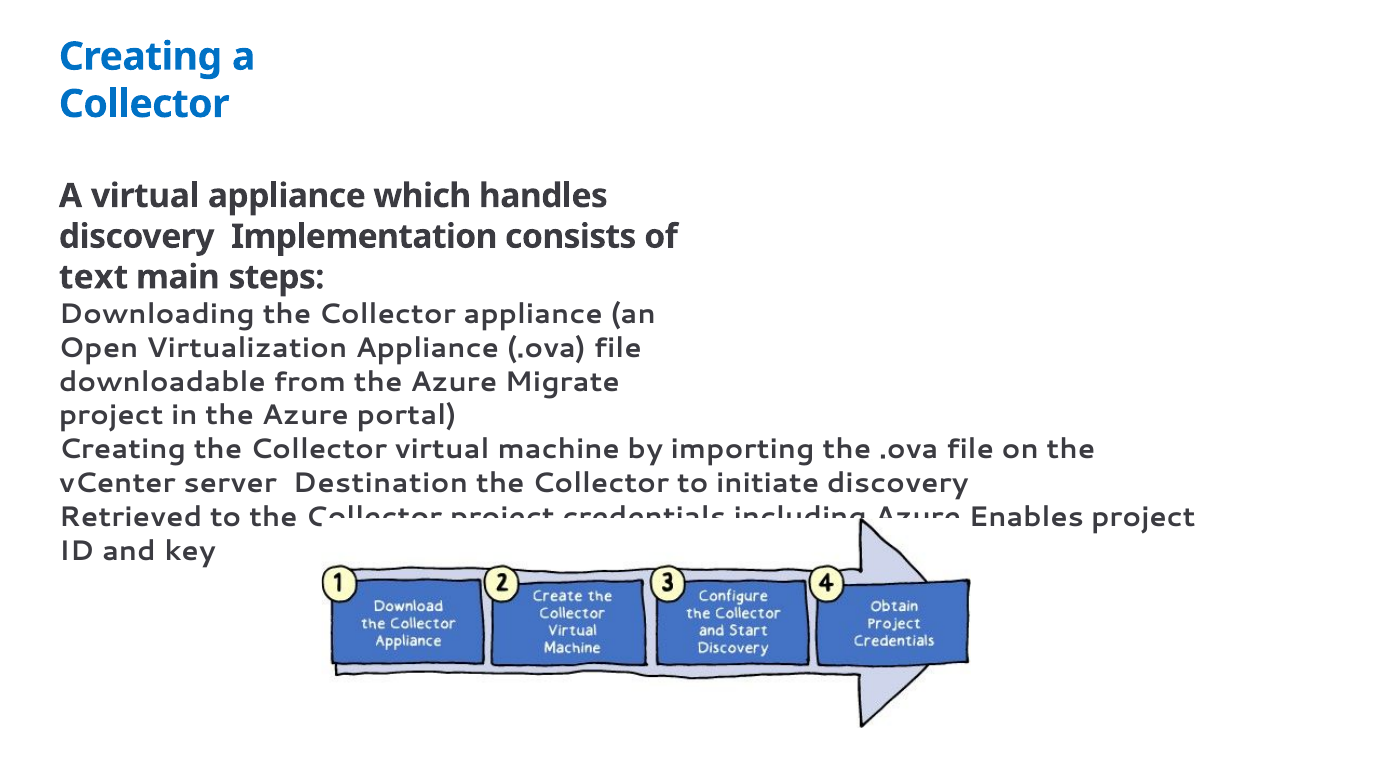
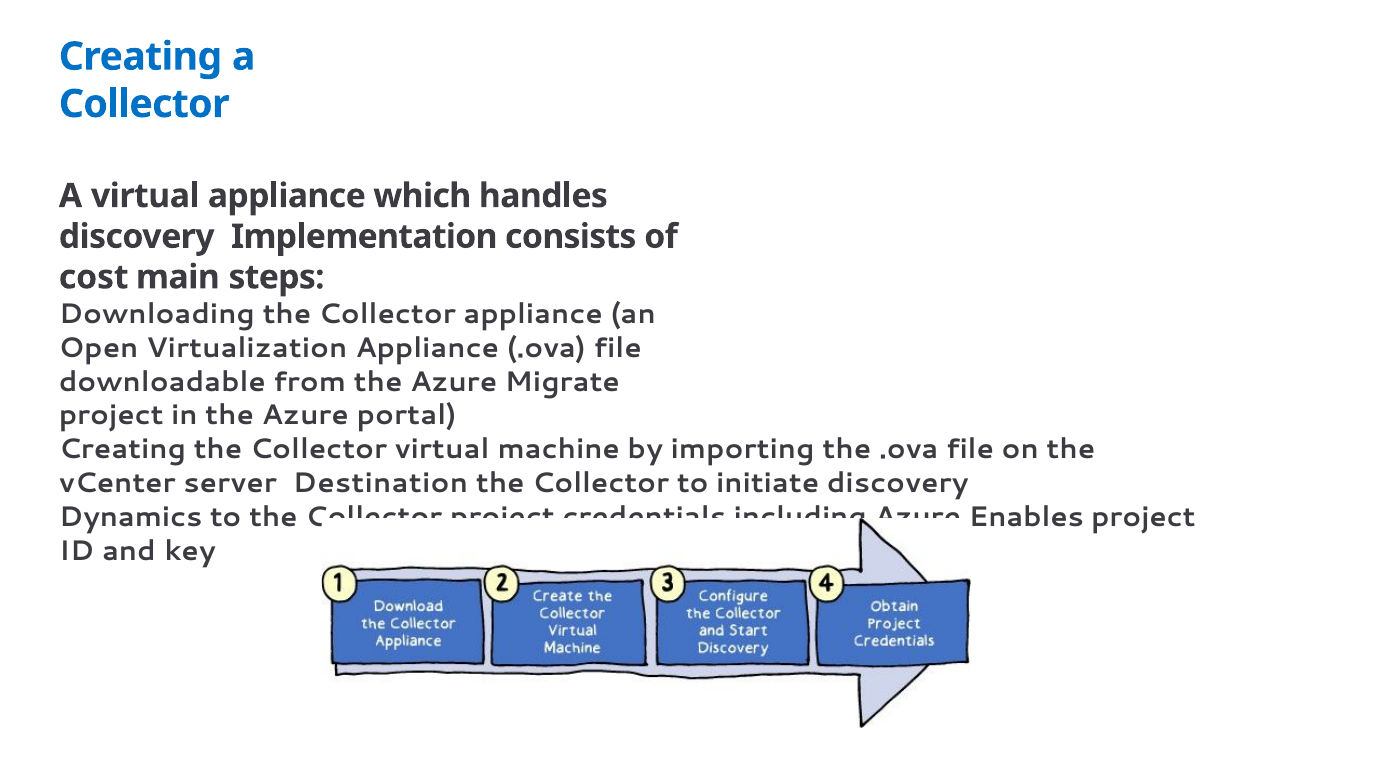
text: text -> cost (94, 277)
Retrieved: Retrieved -> Dynamics (131, 517)
